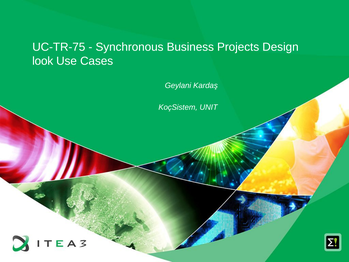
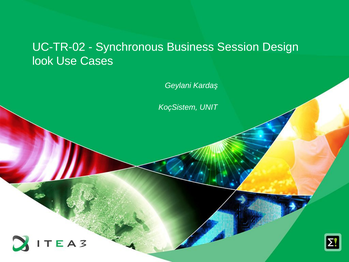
UC-TR-75: UC-TR-75 -> UC-TR-02 (59, 47)
Projects: Projects -> Session (238, 47)
